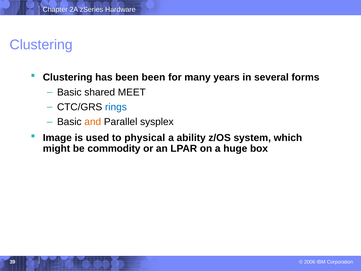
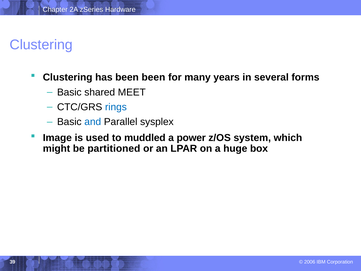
and colour: orange -> blue (93, 122)
physical: physical -> muddled (145, 138)
ability: ability -> power (191, 138)
commodity: commodity -> partitioned (114, 148)
